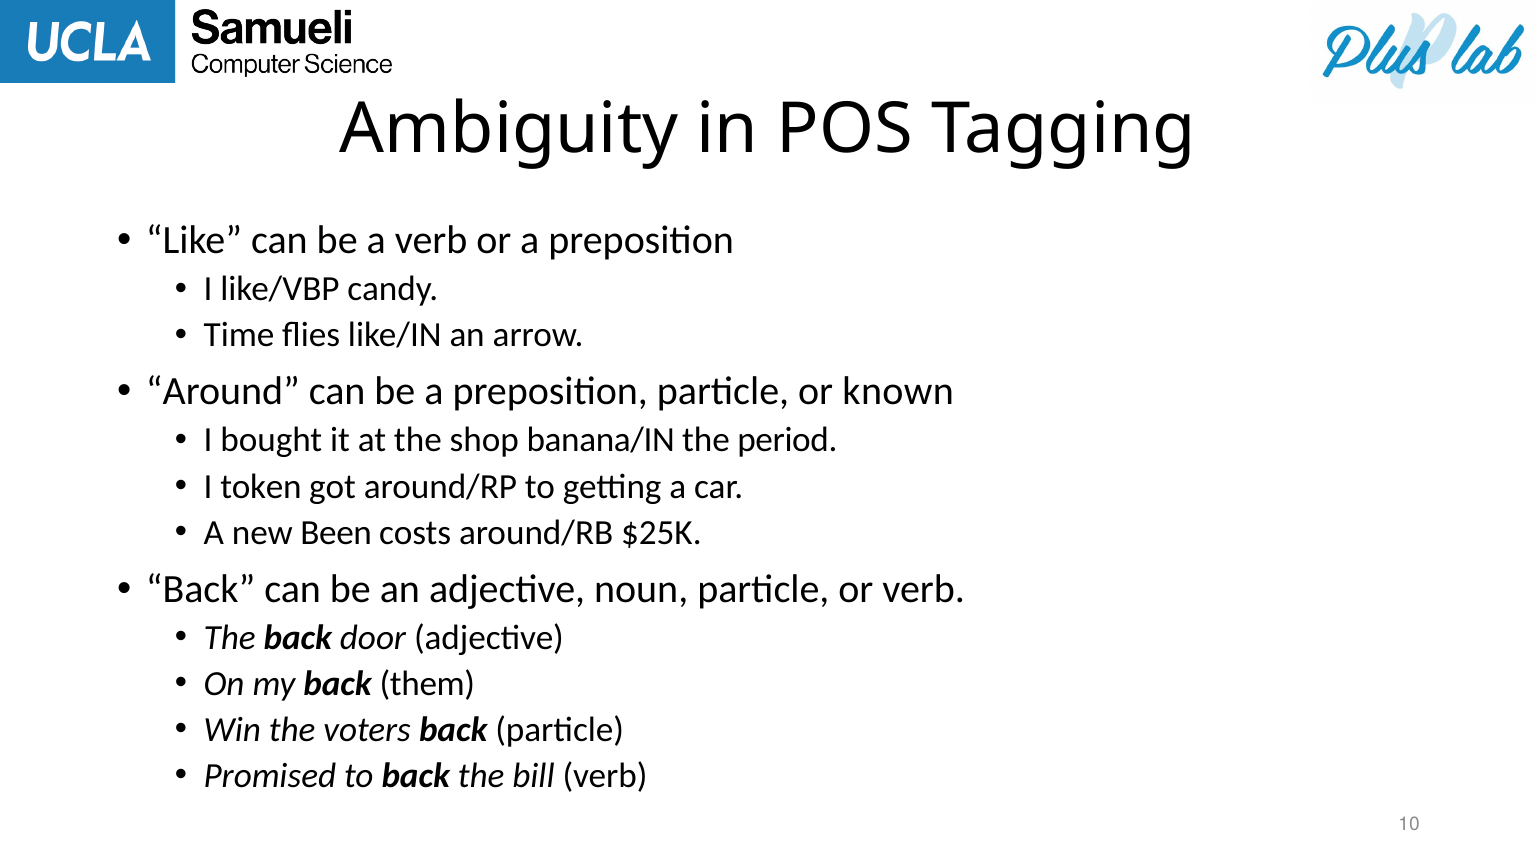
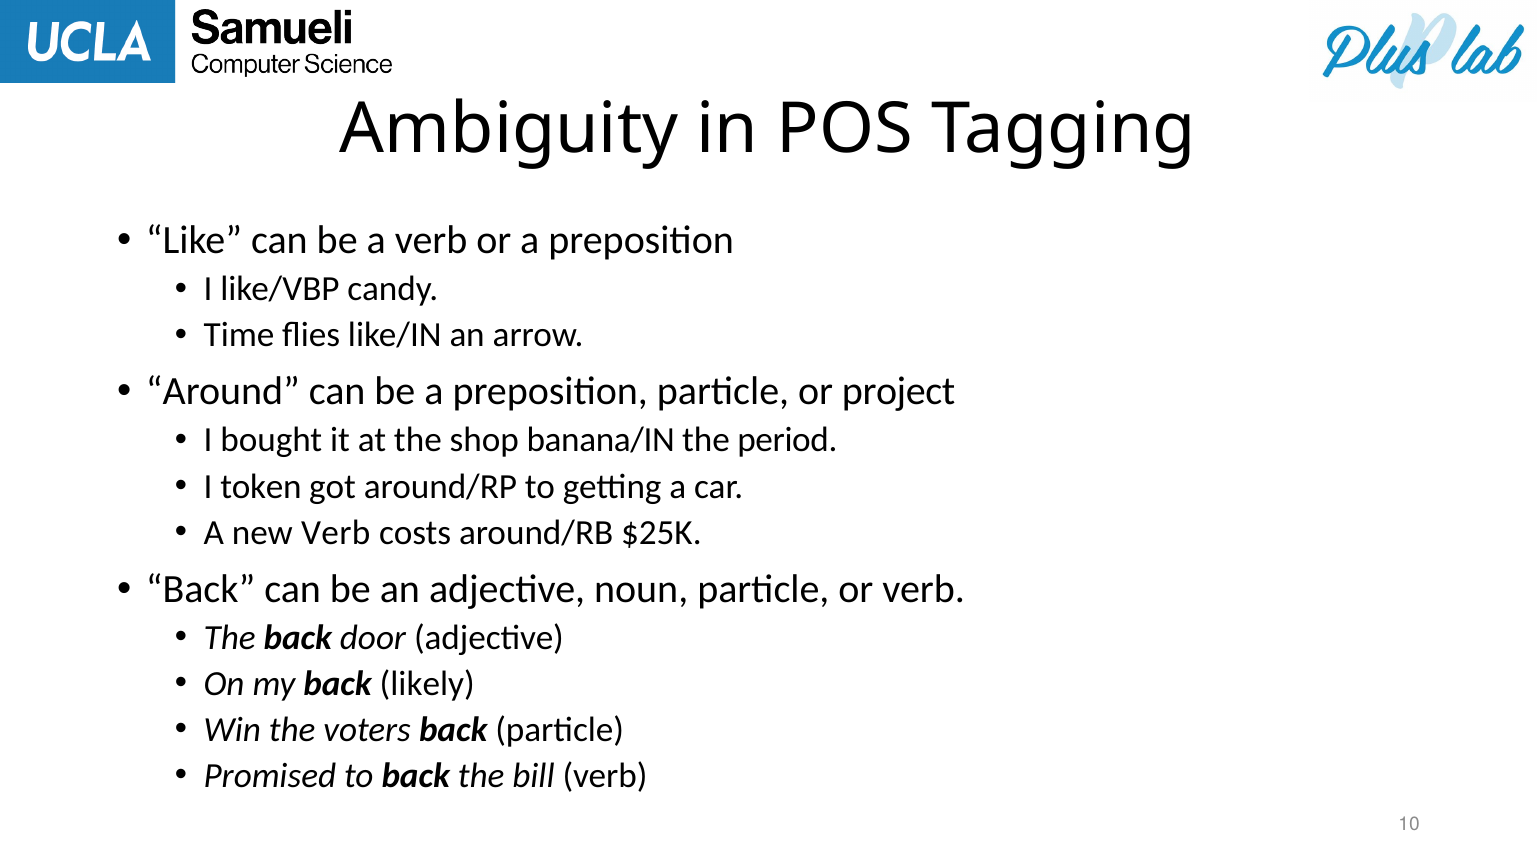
known: known -> project (899, 392)
new Been: Been -> Verb (336, 532)
them: them -> likely (427, 683)
